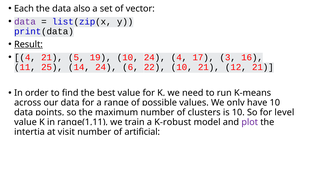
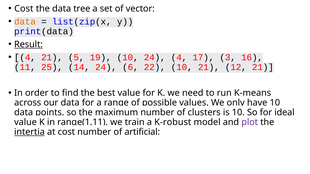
Each: Each -> Cost (24, 9)
also: also -> tree (82, 9)
data colour: purple -> orange (25, 22)
level: level -> ideal (284, 113)
intertia underline: none -> present (29, 132)
at visit: visit -> cost (66, 132)
